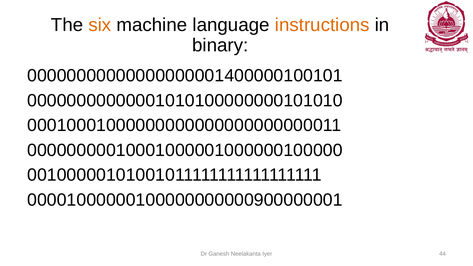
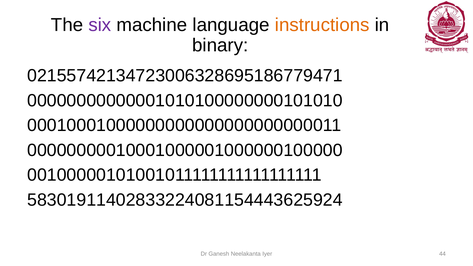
six colour: orange -> purple (100, 25)
00000000000000000001400000100101: 00000000000000000001400000100101 -> 02155742134723006328695186779471 (185, 76)
00001000000100000000000900000001: 00001000000100000000000900000001 -> 58301911402833224081154443625924 (185, 200)
